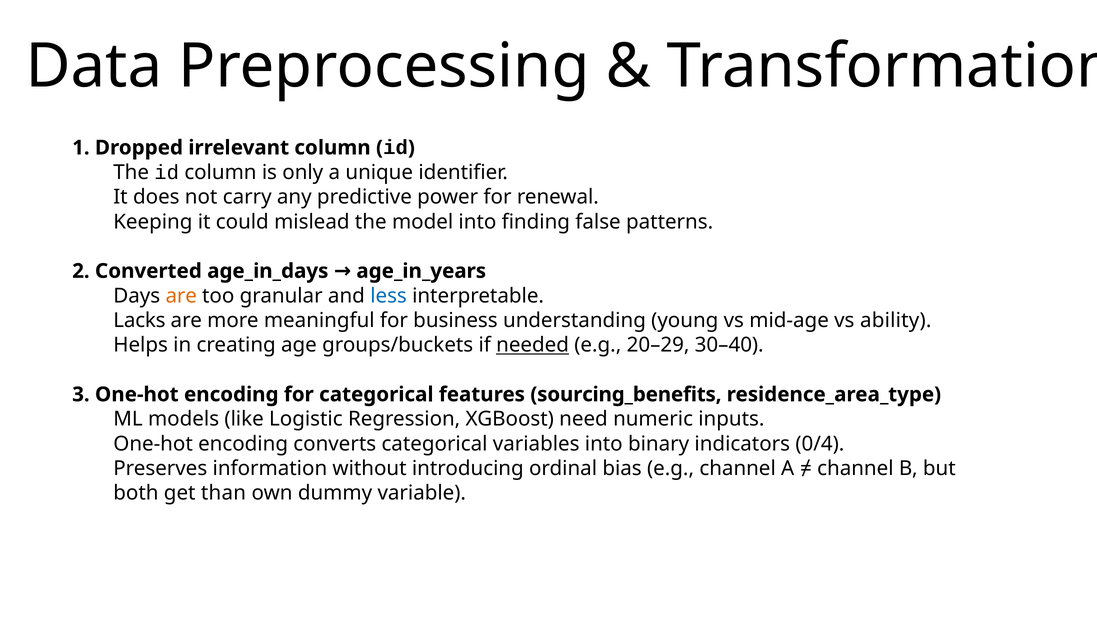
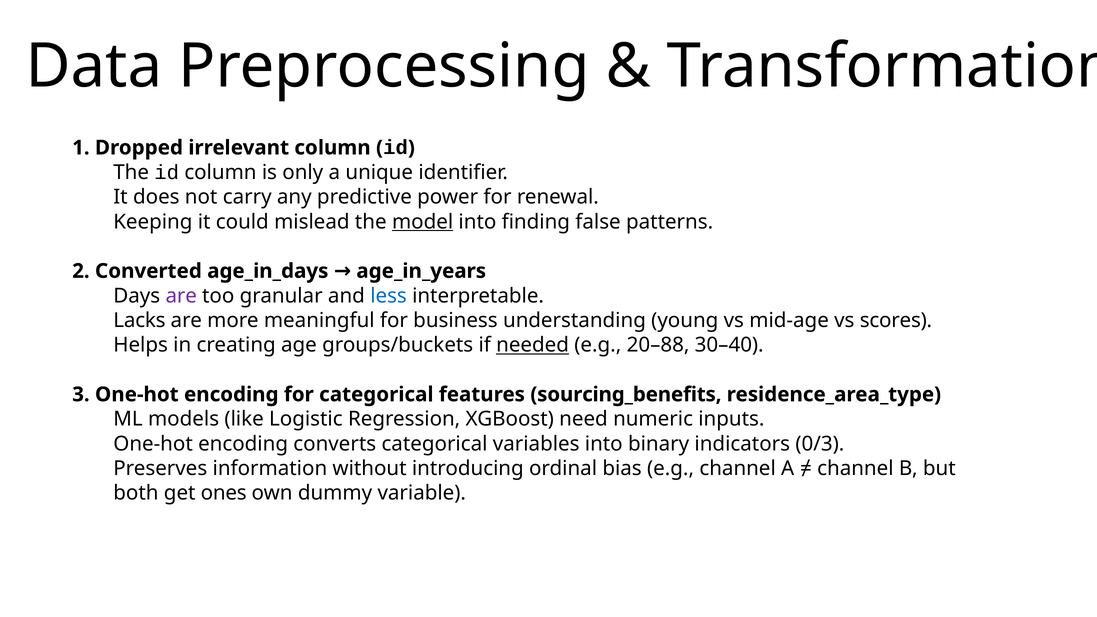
model underline: none -> present (423, 222)
are colour: orange -> purple (181, 296)
ability: ability -> scores (896, 320)
20–29: 20–29 -> 20–88 (658, 345)
0/4: 0/4 -> 0/3 (820, 444)
than: than -> ones (224, 493)
